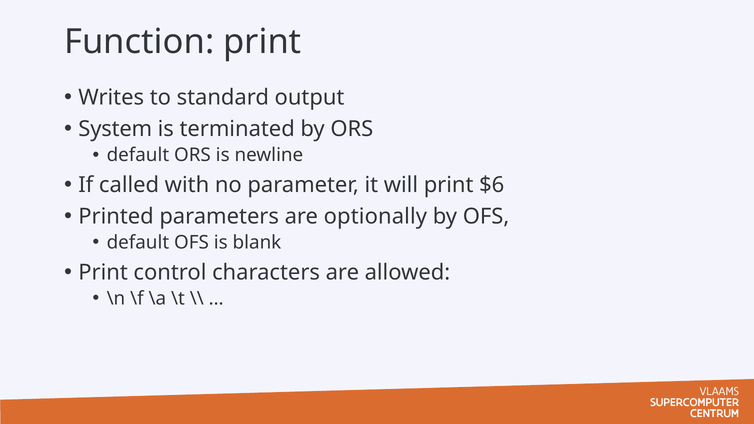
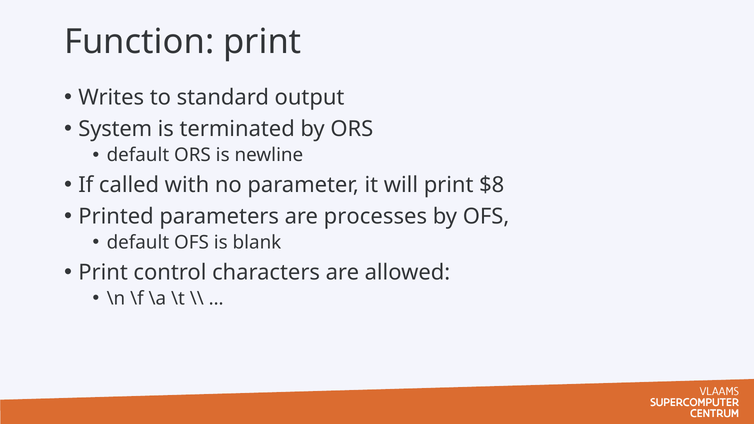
$6: $6 -> $8 (492, 185)
optionally: optionally -> processes (375, 217)
